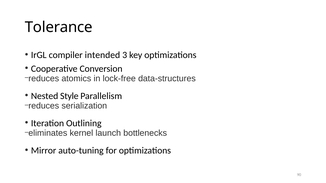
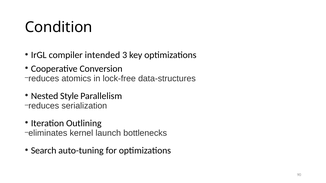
Tolerance: Tolerance -> Condition (59, 27)
Mirror: Mirror -> Search (44, 151)
